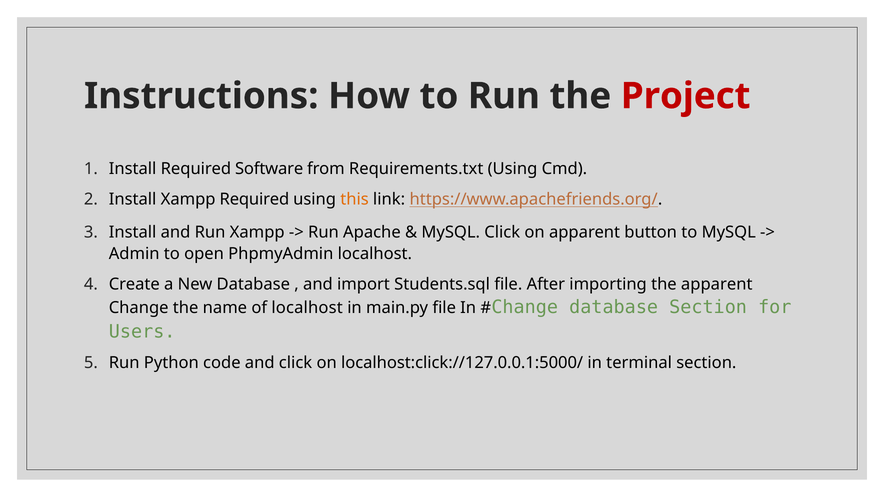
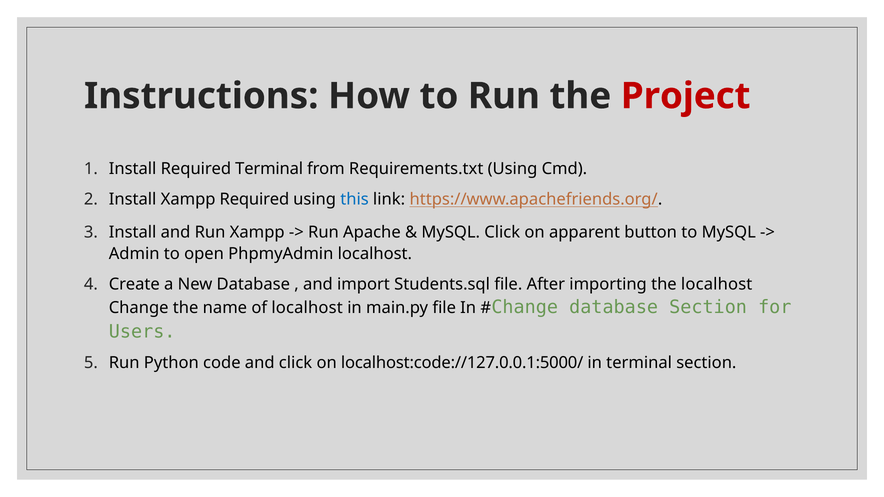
Required Software: Software -> Terminal (269, 169)
this colour: orange -> blue (355, 199)
the apparent: apparent -> localhost (717, 284)
localhost:click://127.0.0.1:5000/: localhost:click://127.0.0.1:5000/ -> localhost:code://127.0.0.1:5000/ (462, 363)
